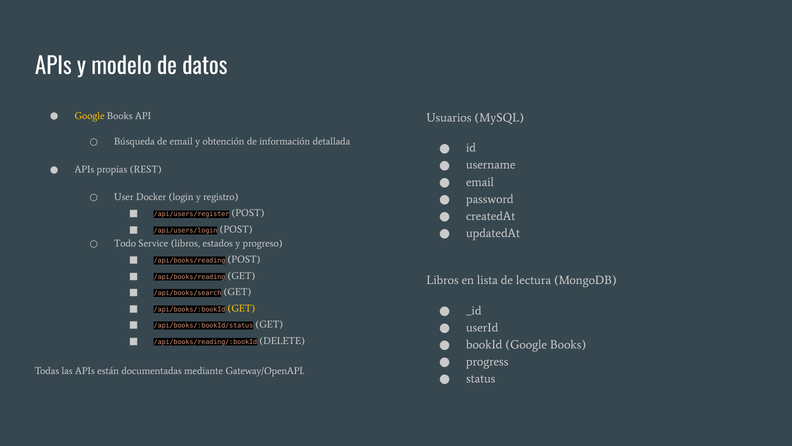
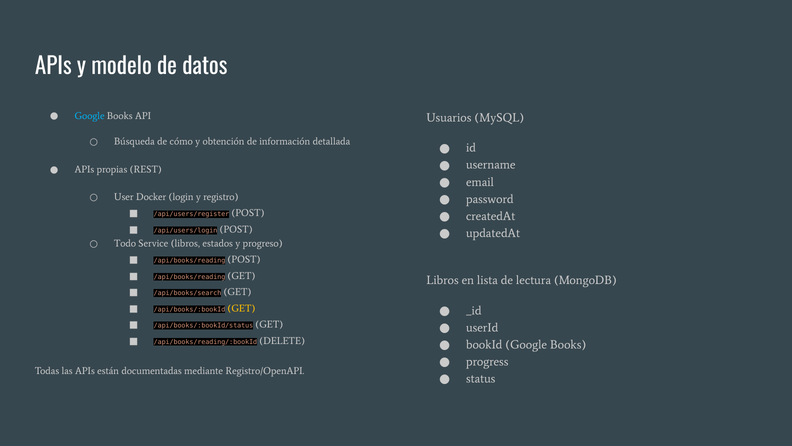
Google colour: yellow -> light blue (90, 116)
de email: email -> cómo (181, 141)
Gateway/OpenAPI: Gateway/OpenAPI -> Registro/OpenAPI (265, 371)
